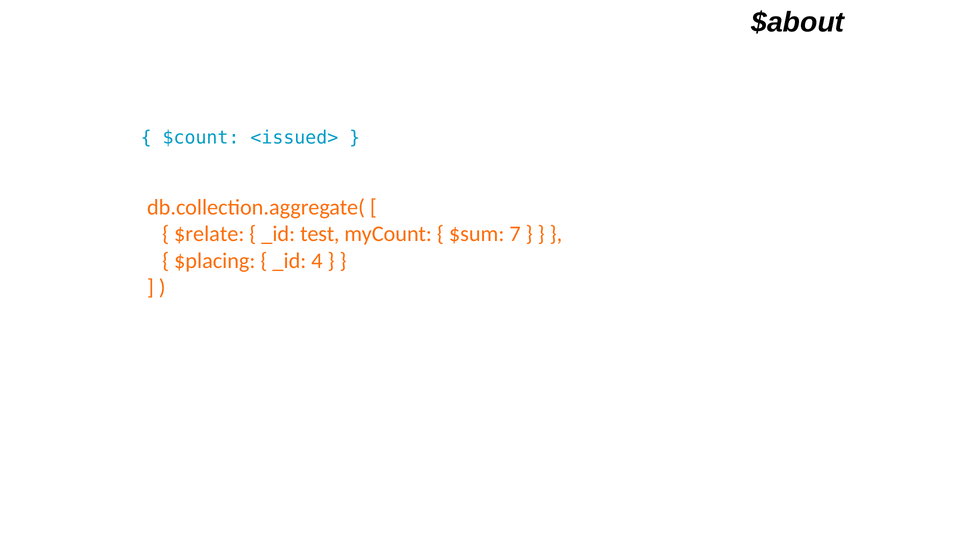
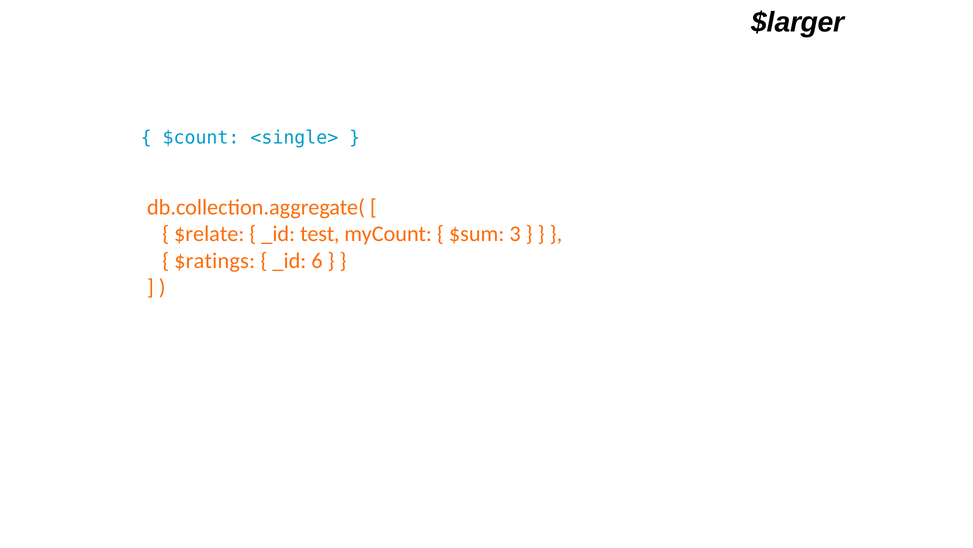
$about: $about -> $larger (798, 23)
<issued>: <issued> -> <single> (294, 137)
7: 7 -> 3 (515, 234)
$placing: $placing -> $ratings (215, 261)
4: 4 -> 6 (317, 261)
